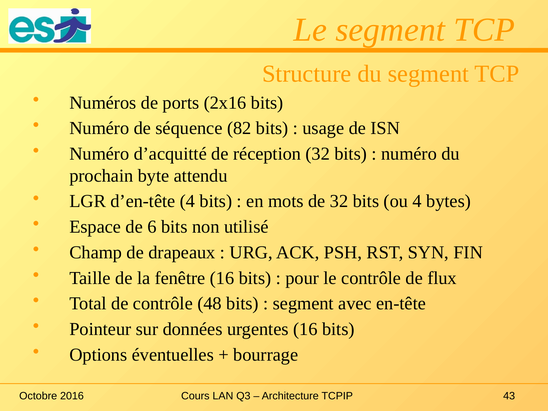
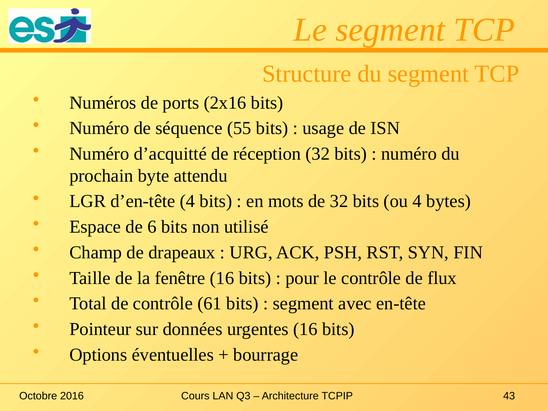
82: 82 -> 55 (239, 128)
48: 48 -> 61 (210, 304)
